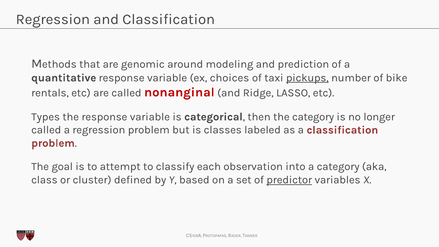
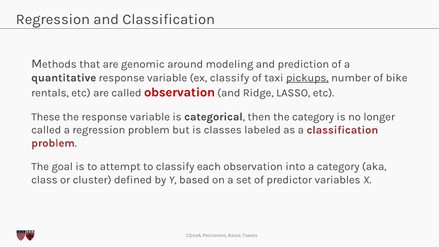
ex choices: choices -> classify (230, 78)
called nonanginal: nonanginal -> observation (180, 92)
Types: Types -> These (46, 117)
predictor underline: present -> none (289, 180)
